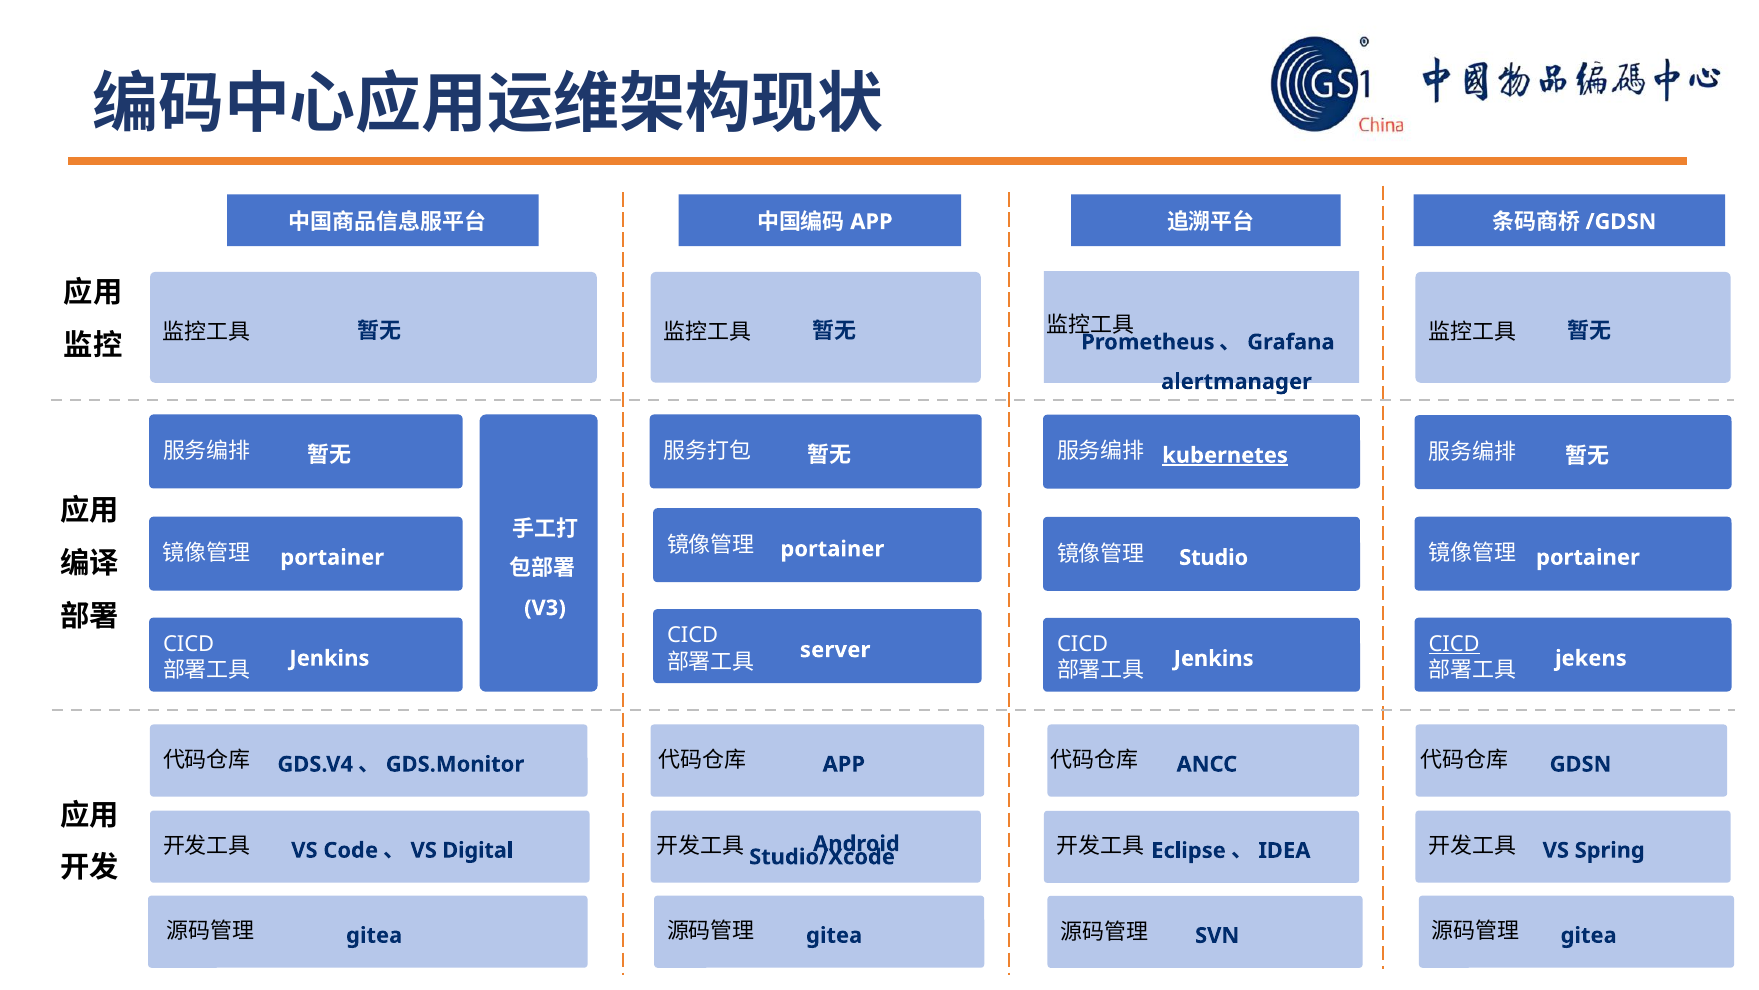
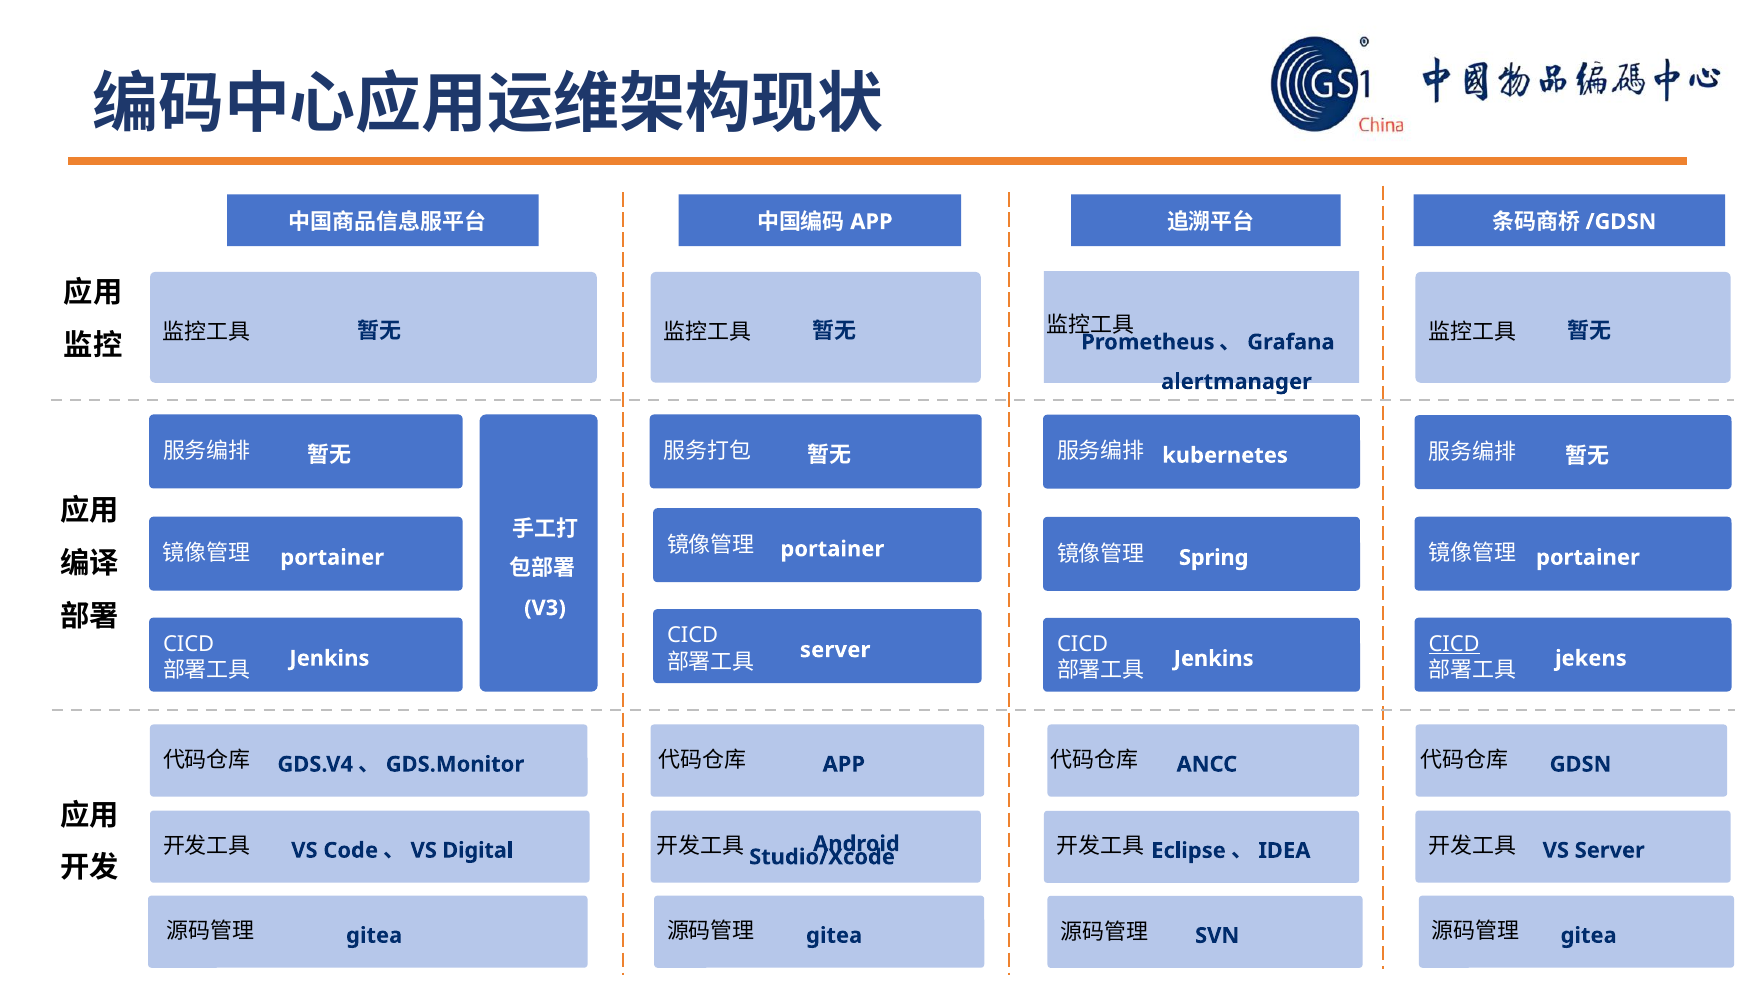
kubernetes underline: present -> none (1225, 455)
Studio: Studio -> Spring (1214, 557)
VS Spring: Spring -> Server (1610, 850)
